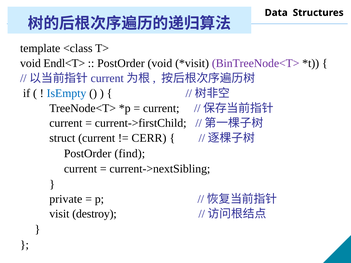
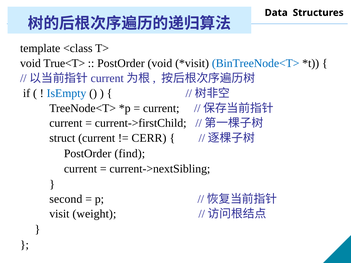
Endl<T>: Endl<T> -> True<T> (64, 63)
BinTreeNode<T> colour: purple -> blue (256, 63)
private: private -> second (66, 199)
destroy: destroy -> weight (94, 214)
